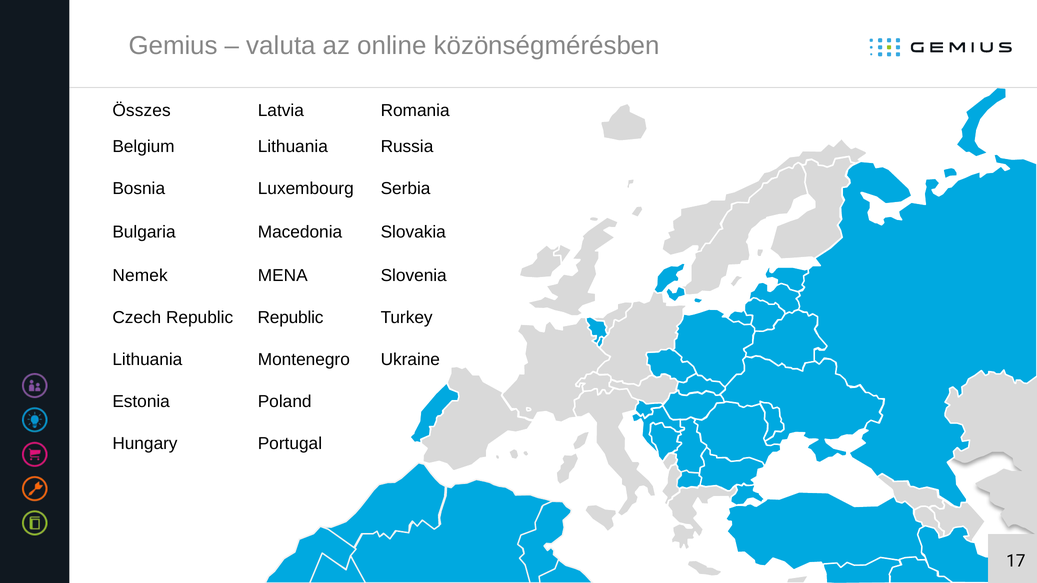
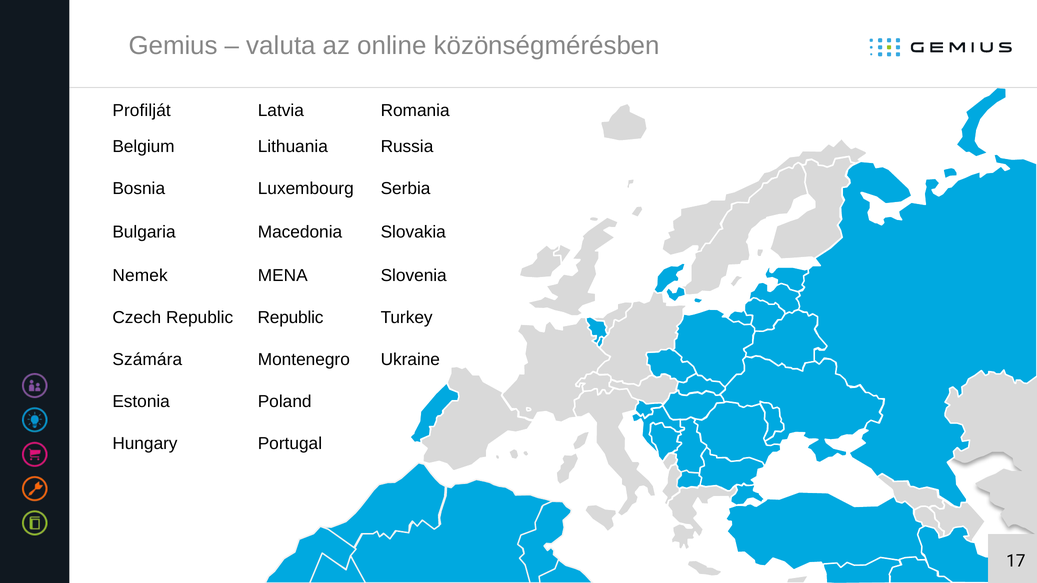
Összes: Összes -> Profilját (142, 111)
Lithuania: Lithuania -> Számára (147, 360)
